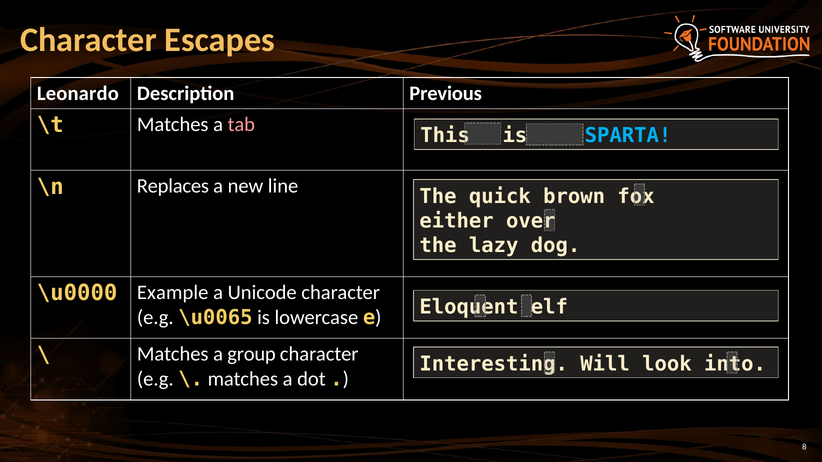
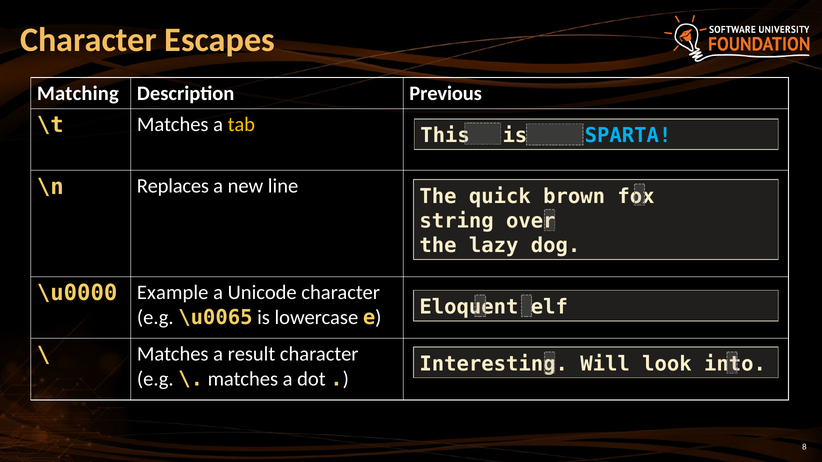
Leonardo: Leonardo -> Matching (78, 93)
tab colour: pink -> yellow (241, 125)
either: either -> string (457, 221)
group: group -> result (251, 355)
